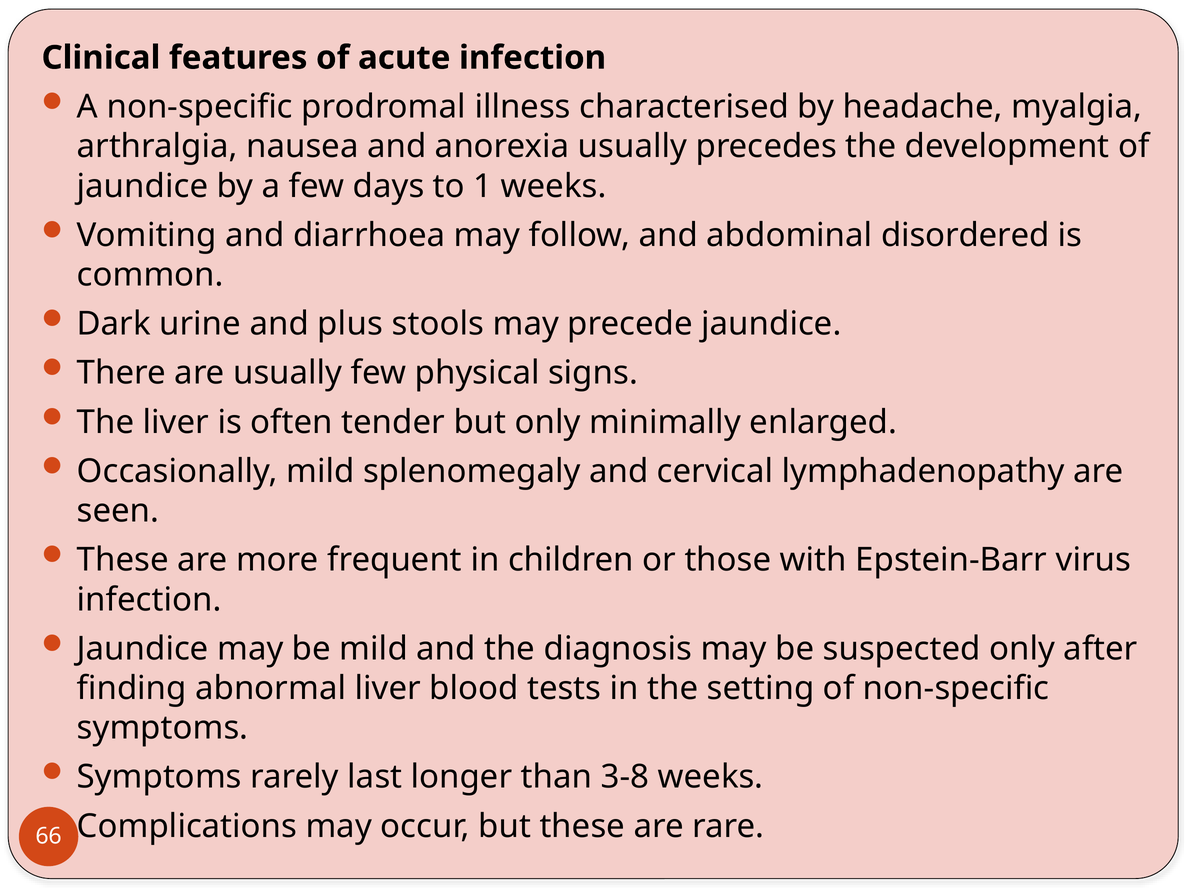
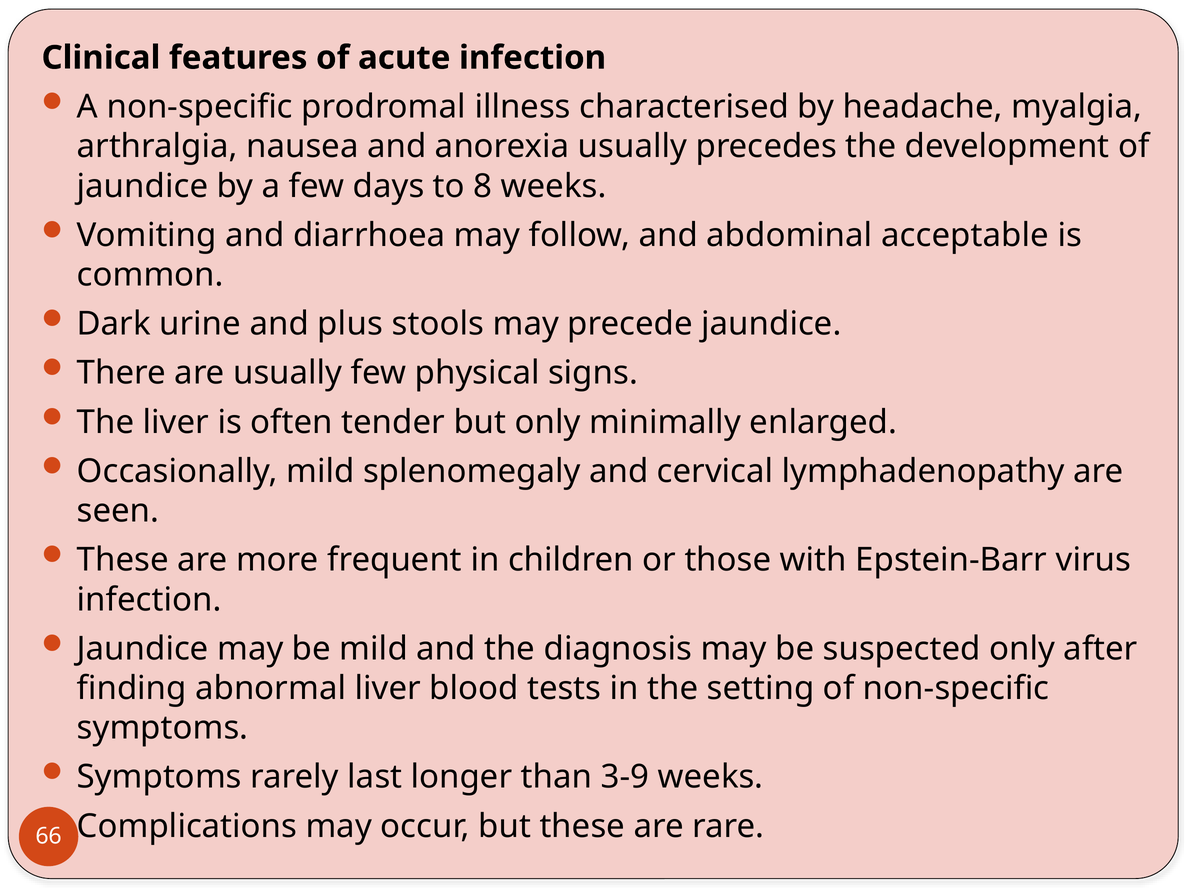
1: 1 -> 8 (483, 186)
disordered: disordered -> acceptable (965, 235)
3-8: 3-8 -> 3-9 (625, 776)
